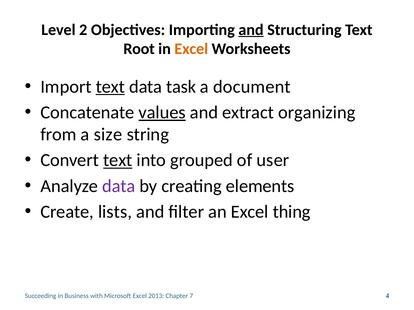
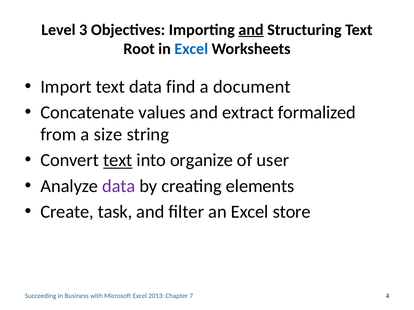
2: 2 -> 3 (83, 30)
Excel colour: orange -> blue (191, 49)
text underline: present -> none (110, 87)
task: task -> find (181, 87)
values underline: present -> none (162, 113)
organizing: organizing -> formalized (317, 113)
grouped: grouped -> organize (202, 160)
lists: lists -> task (115, 212)
thing: thing -> store (292, 212)
